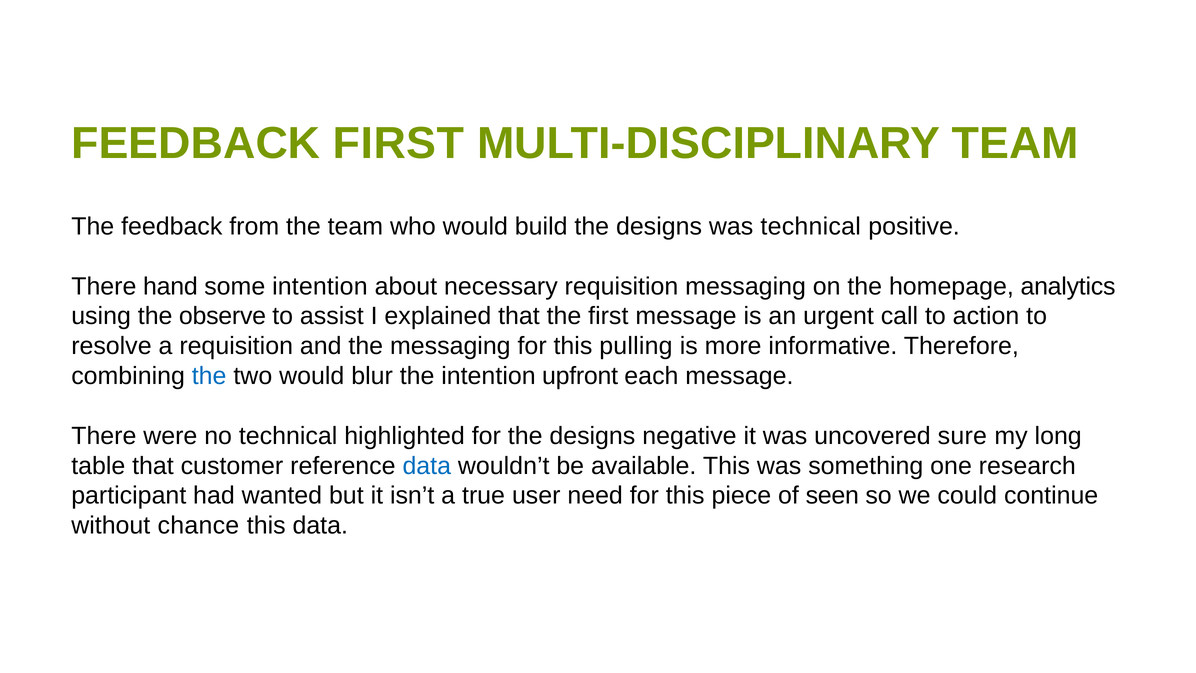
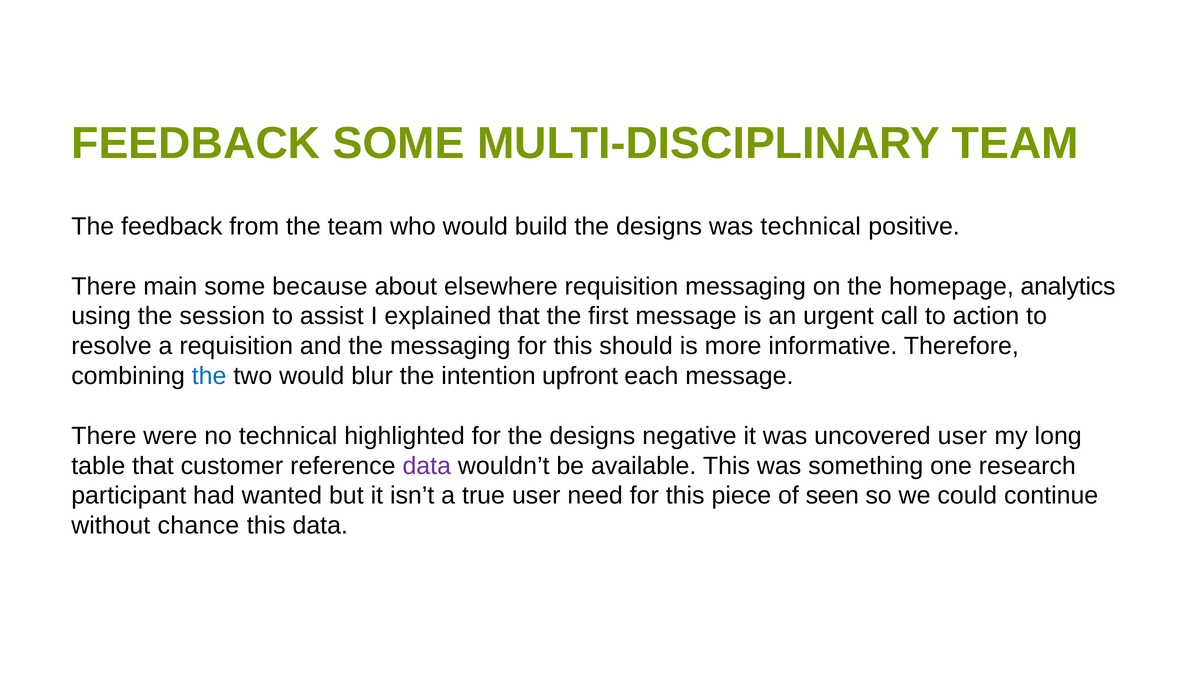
FEEDBACK FIRST: FIRST -> SOME (399, 143)
hand: hand -> main (170, 286)
some intention: intention -> because (320, 286)
necessary: necessary -> elsewhere (501, 286)
observe: observe -> session (222, 316)
pulling: pulling -> should (636, 346)
uncovered sure: sure -> user (962, 436)
data colour: blue -> purple (427, 466)
